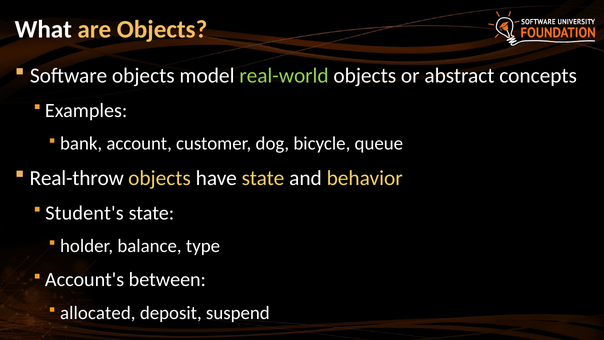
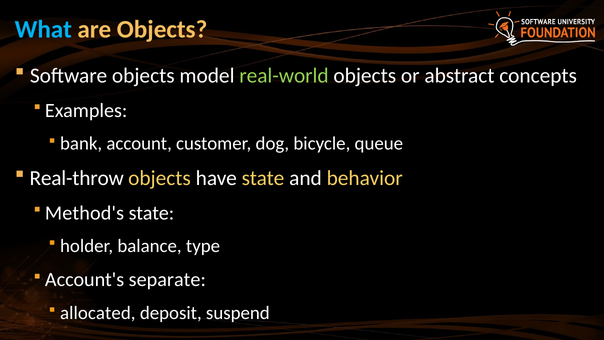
What colour: white -> light blue (43, 29)
Student's: Student's -> Method's (85, 213)
between: between -> separate (167, 280)
